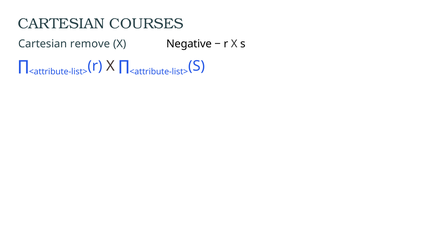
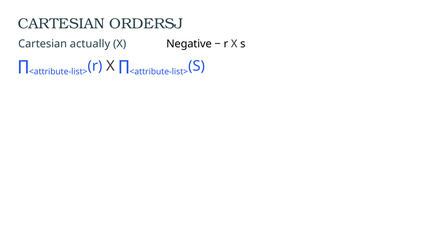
COURSES: COURSES -> ORDERSJ (146, 24)
remove: remove -> actually (90, 44)
